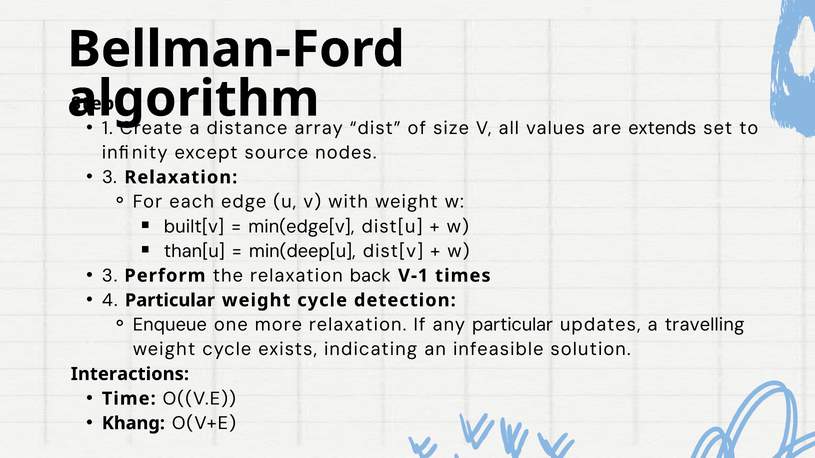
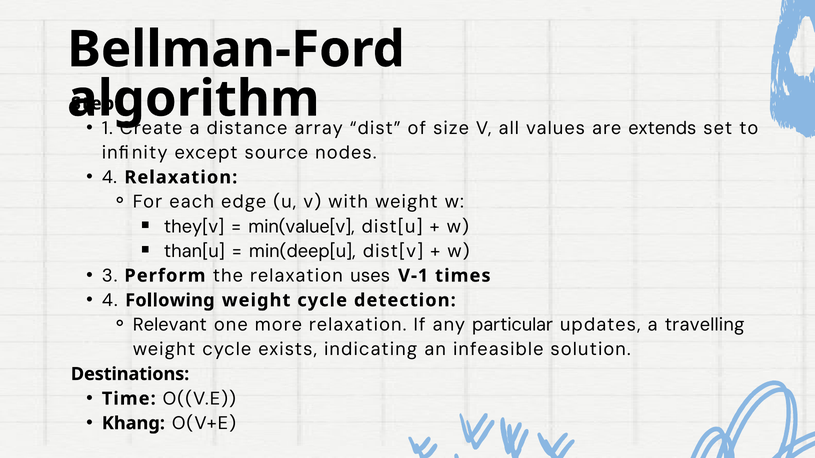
3: 3 -> 4 (109, 178)
built[v: built[v -> they[v (194, 227)
min(edge[v: min(edge[v -> min(value[v (301, 227)
back: back -> uses (370, 276)
4 Particular: Particular -> Following (170, 301)
Enqueue: Enqueue -> Relevant (170, 325)
Interactions: Interactions -> Destinations (130, 374)
